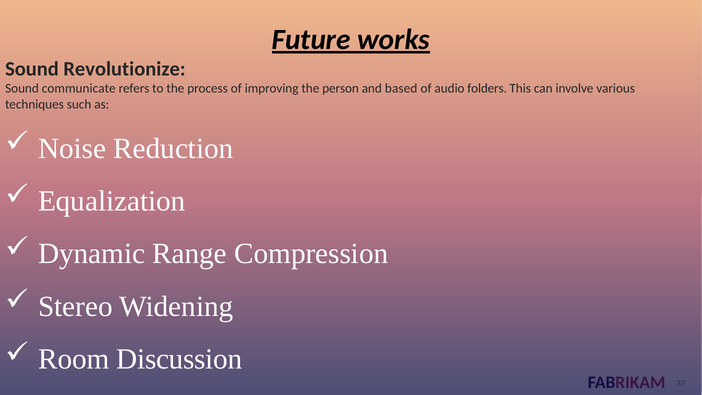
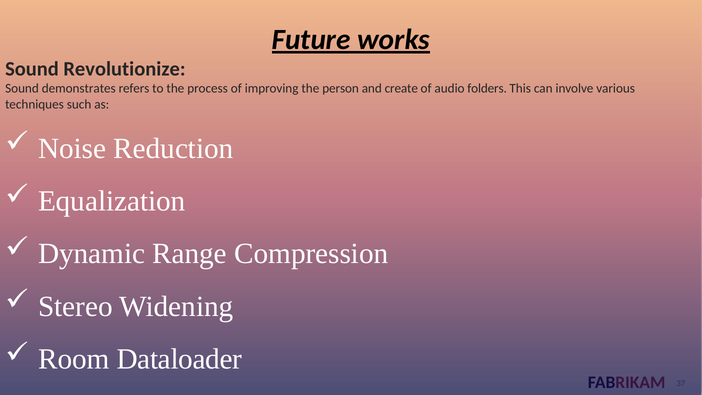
communicate: communicate -> demonstrates (79, 89)
based: based -> create (401, 89)
Discussion: Discussion -> Dataloader (179, 359)
